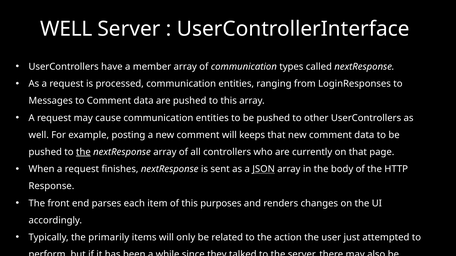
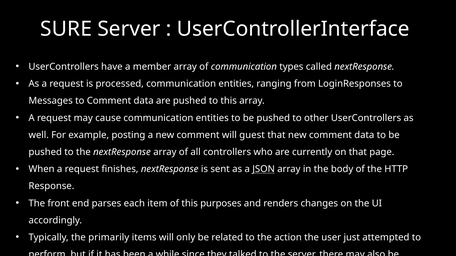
WELL: WELL -> SURE (66, 29)
keeps: keeps -> guest (252, 135)
the underline: present -> none (83, 152)
